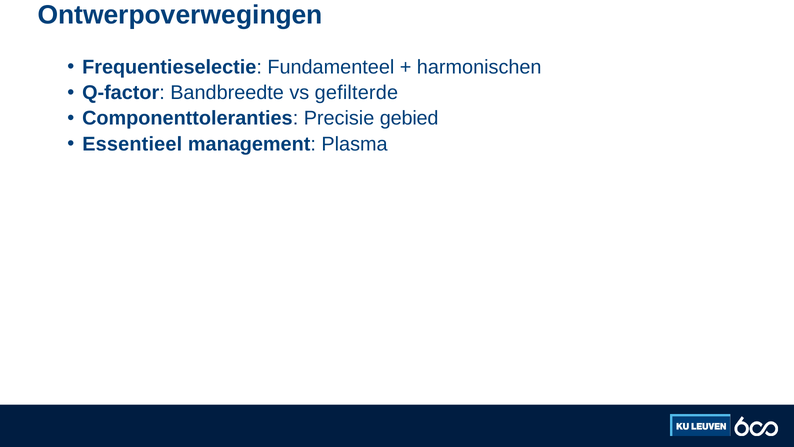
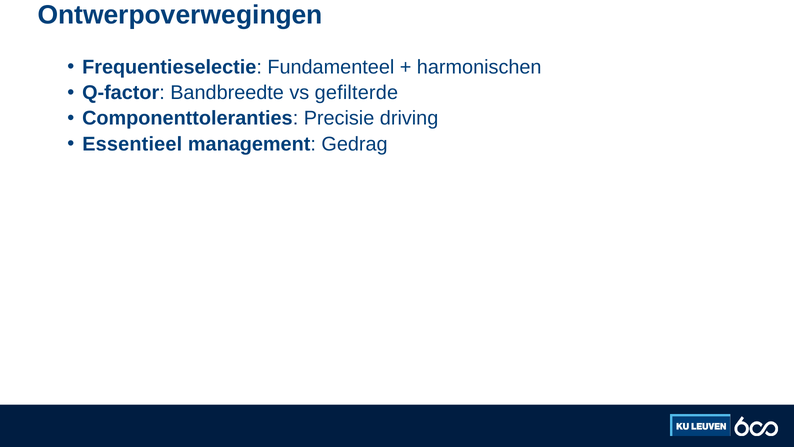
gebied: gebied -> driving (409, 118)
Plasma: Plasma -> Gedrag (355, 144)
